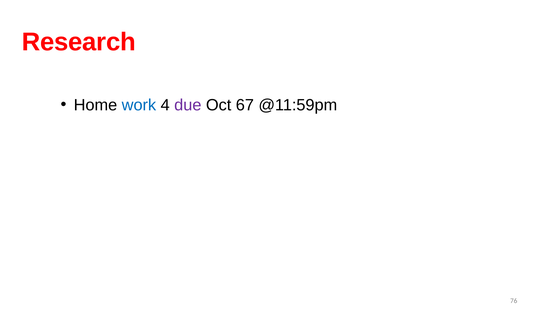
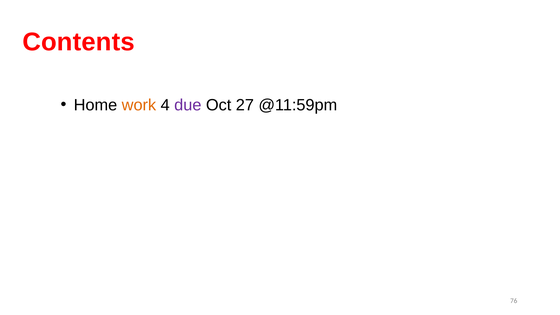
Research: Research -> Contents (79, 42)
work colour: blue -> orange (139, 105)
67: 67 -> 27 (245, 105)
